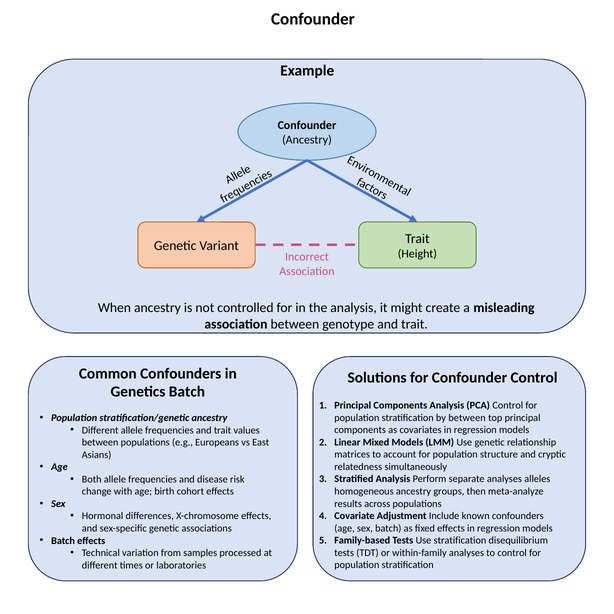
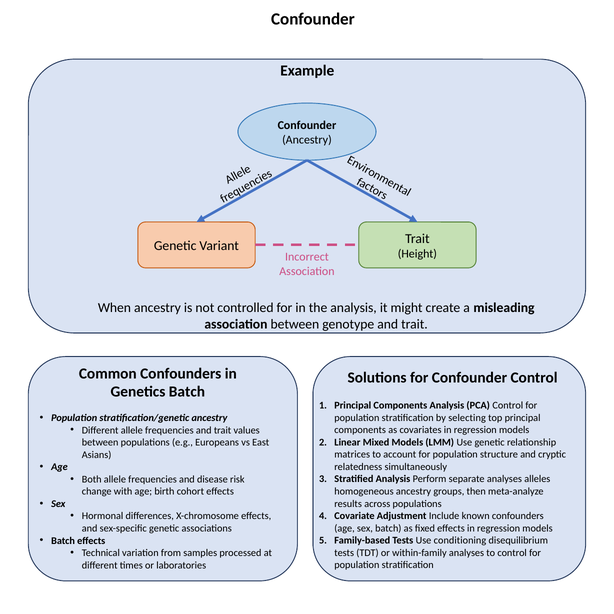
by between: between -> selecting (467, 418)
Use stratification: stratification -> conditioning (460, 540)
